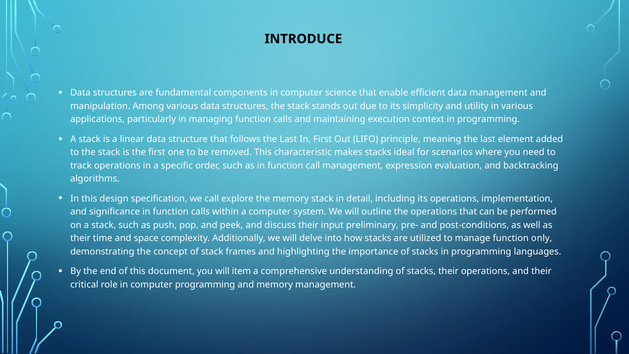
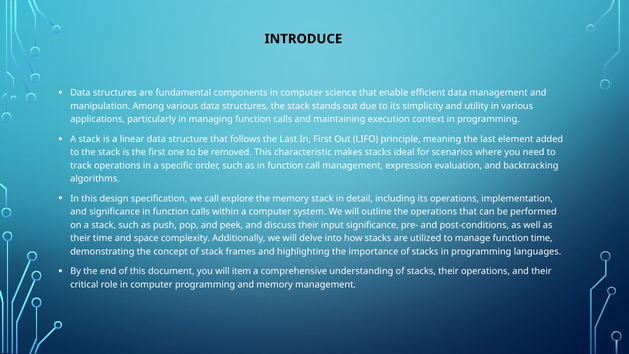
input preliminary: preliminary -> significance (372, 225)
function only: only -> time (542, 238)
